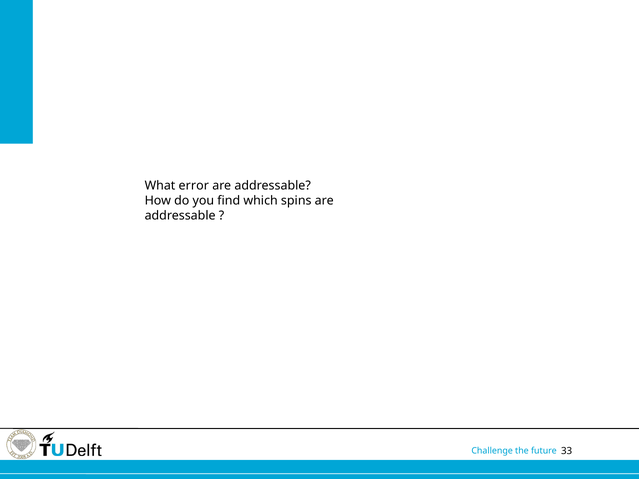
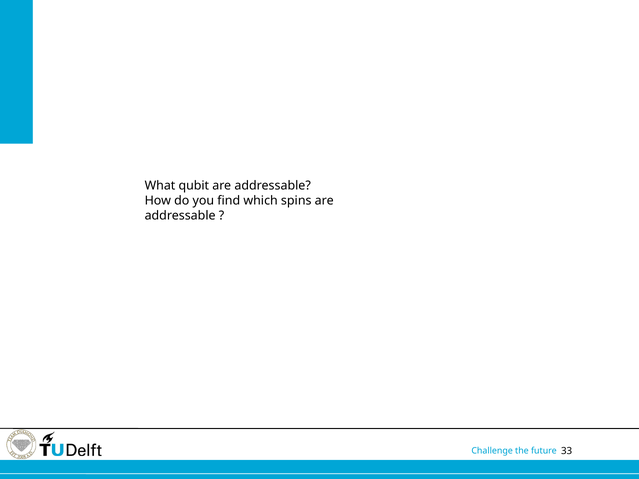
error: error -> qubit (194, 186)
